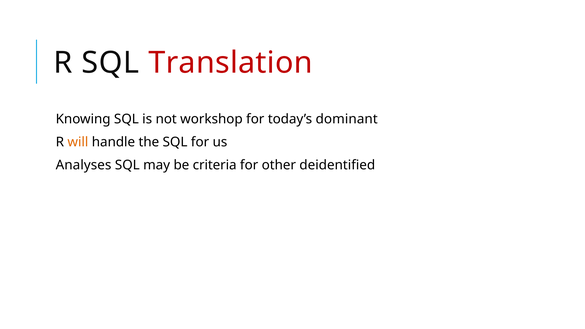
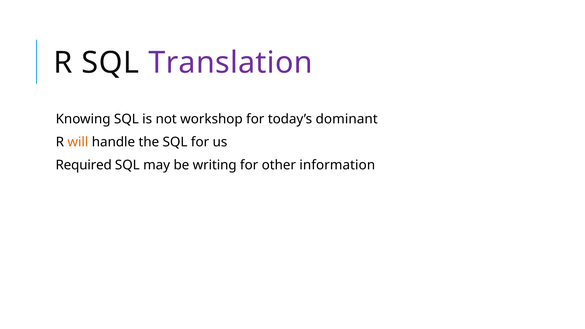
Translation colour: red -> purple (231, 63)
Analyses: Analyses -> Required (84, 165)
criteria: criteria -> writing (215, 165)
deidentified: deidentified -> information (337, 165)
